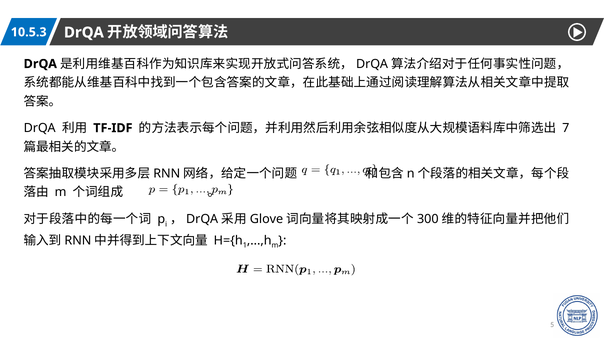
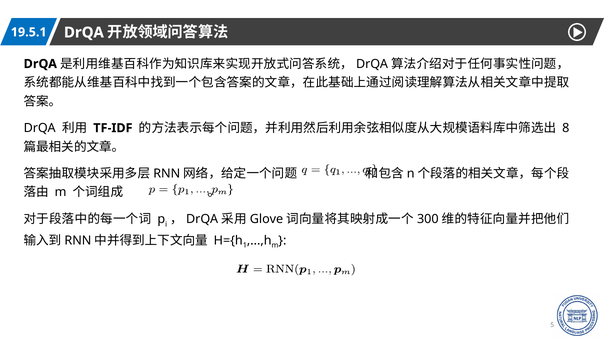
10.5.3: 10.5.3 -> 19.5.1 (29, 32)
7: 7 -> 8 (566, 128)
